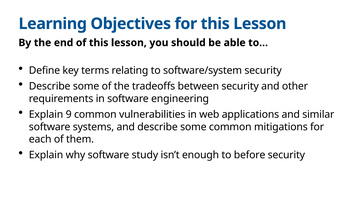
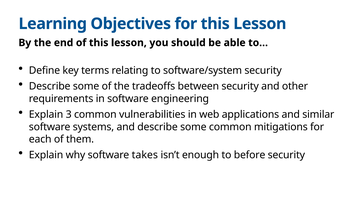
9: 9 -> 3 (69, 114)
study: study -> takes (145, 155)
